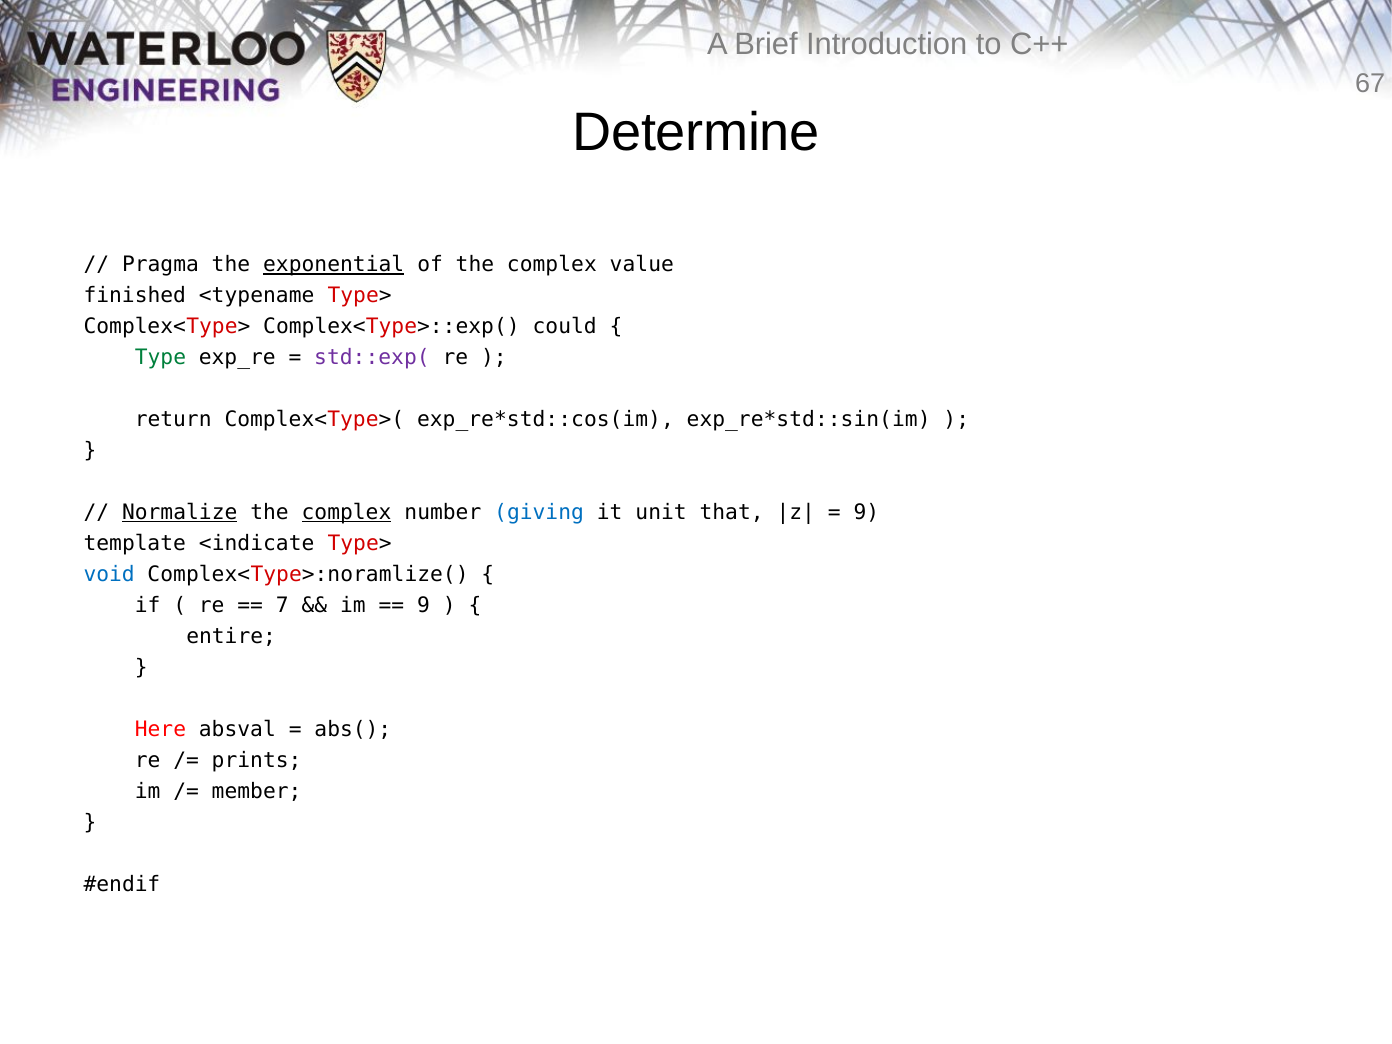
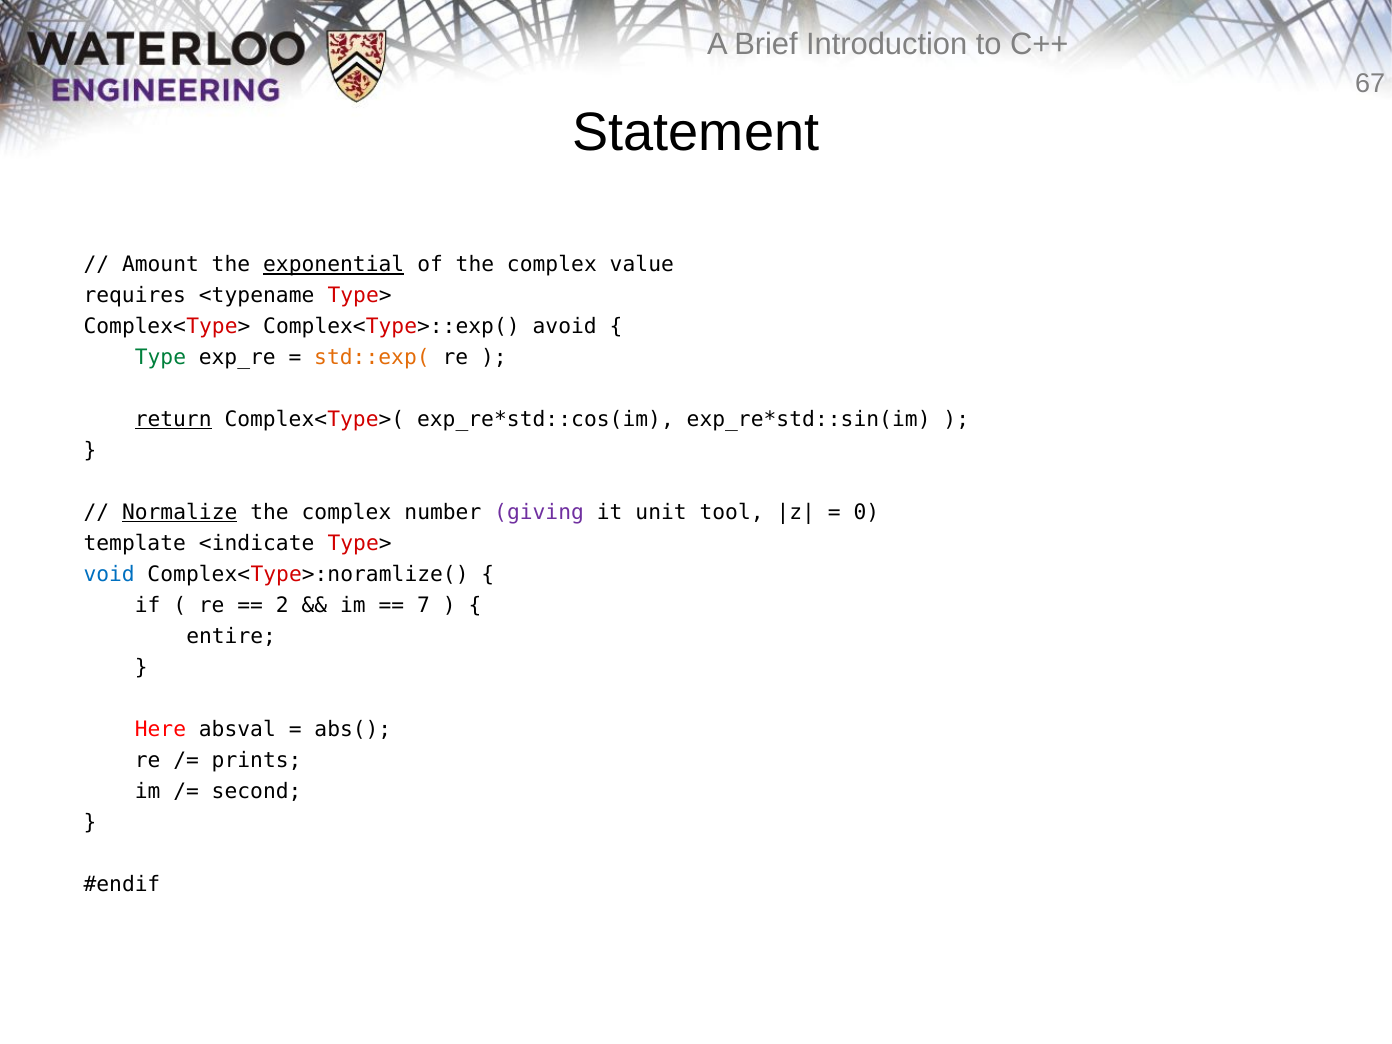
Determine: Determine -> Statement (696, 133)
Pragma: Pragma -> Amount (160, 265)
finished: finished -> requires (135, 296)
could: could -> avoid (565, 327)
std::exp( colour: purple -> orange (372, 358)
return underline: none -> present (173, 420)
complex underline: present -> none (346, 513)
giving colour: blue -> purple (539, 513)
that: that -> tool (732, 513)
9: 9 -> 0 (866, 513)
7: 7 -> 2 (282, 605)
9: 9 -> 7 (424, 605)
member: member -> second (257, 791)
